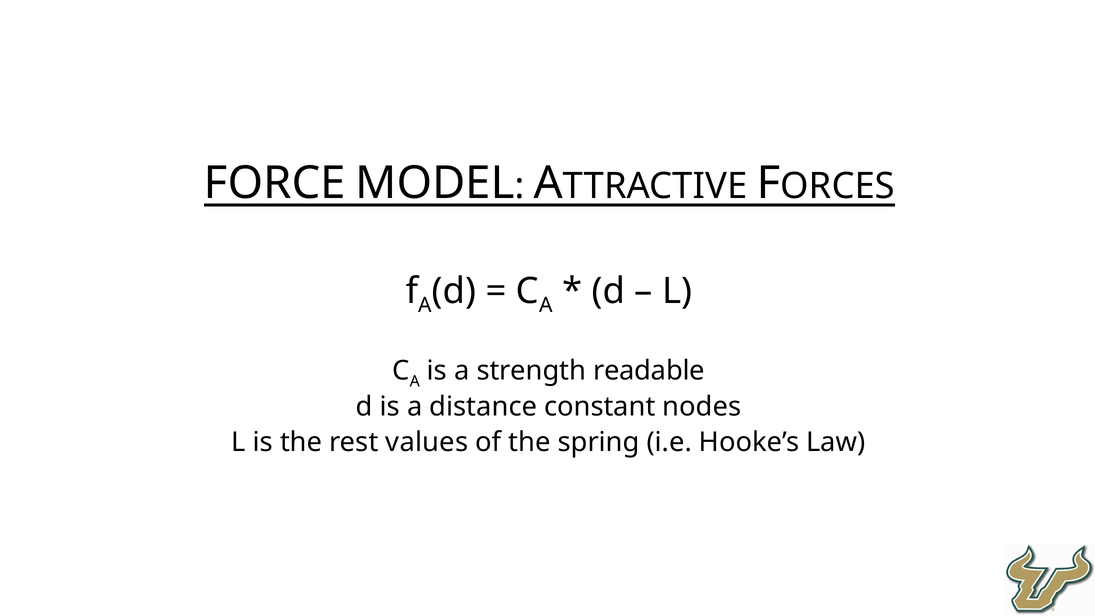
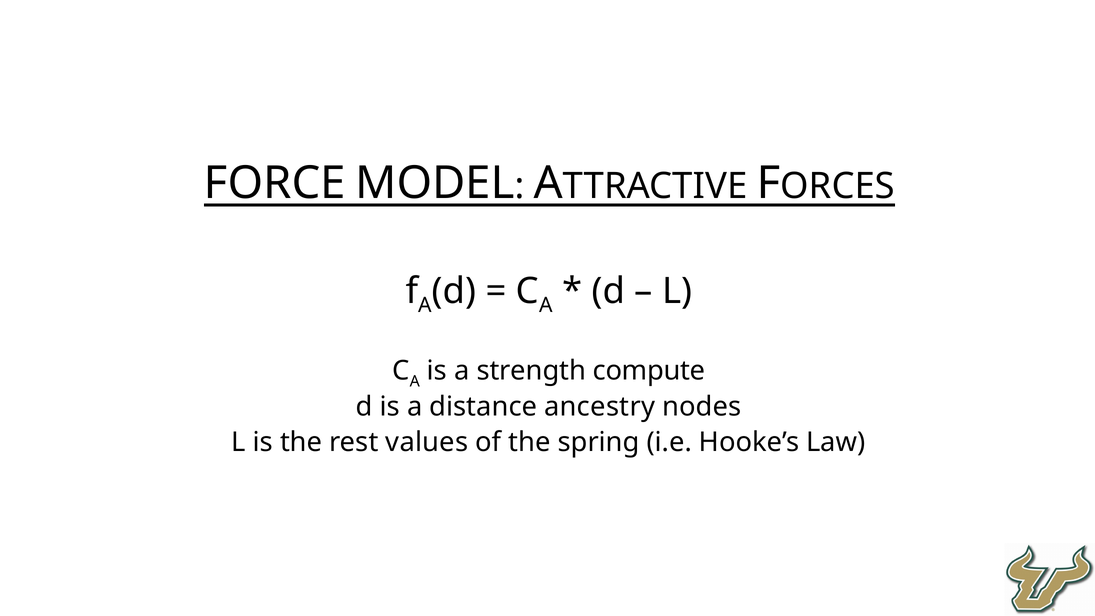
readable: readable -> compute (649, 371)
constant: constant -> ancestry (600, 407)
